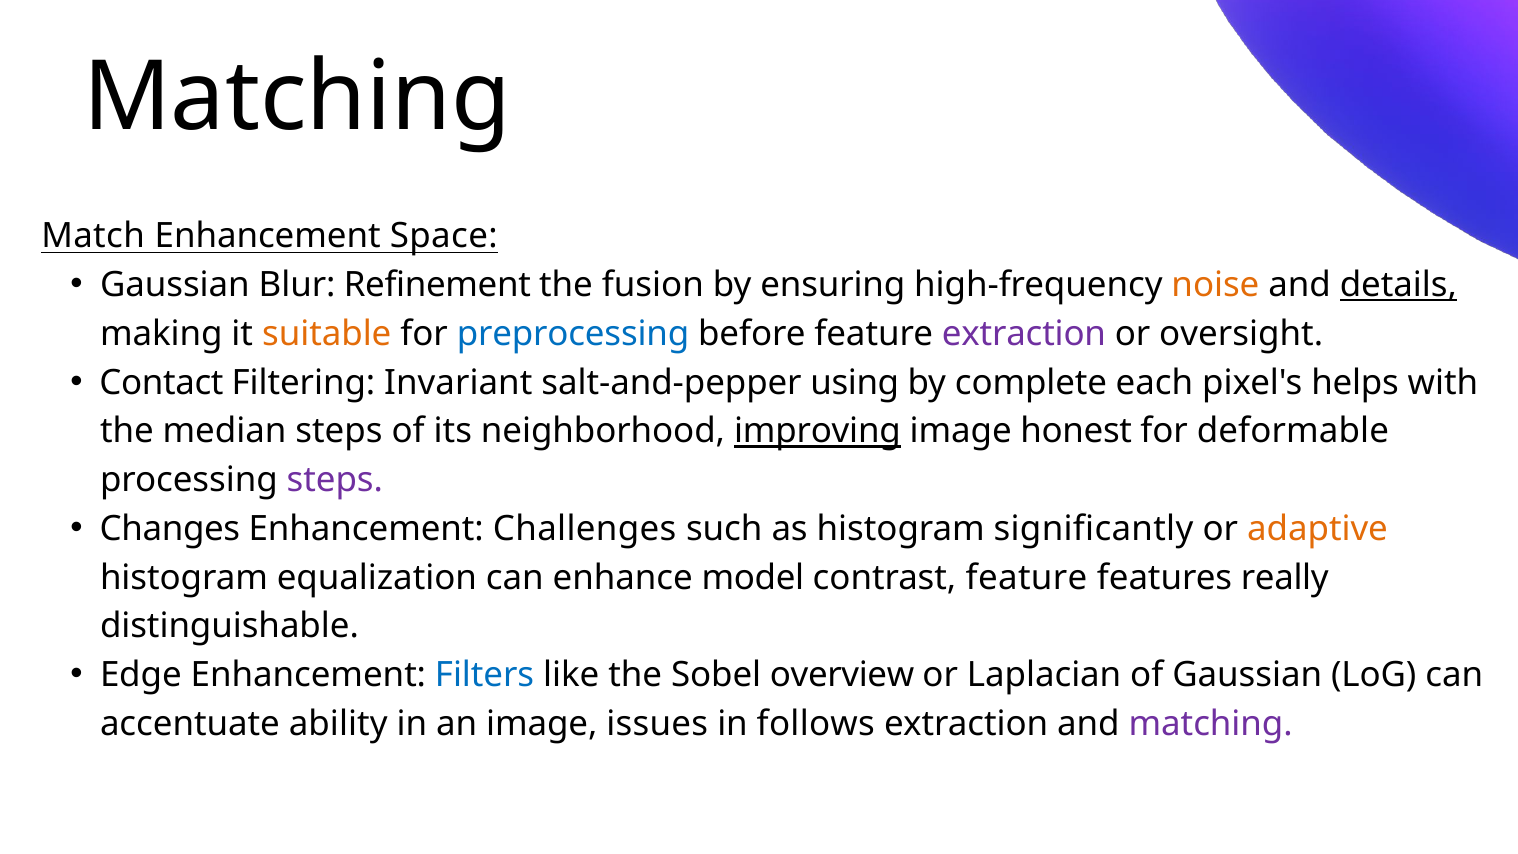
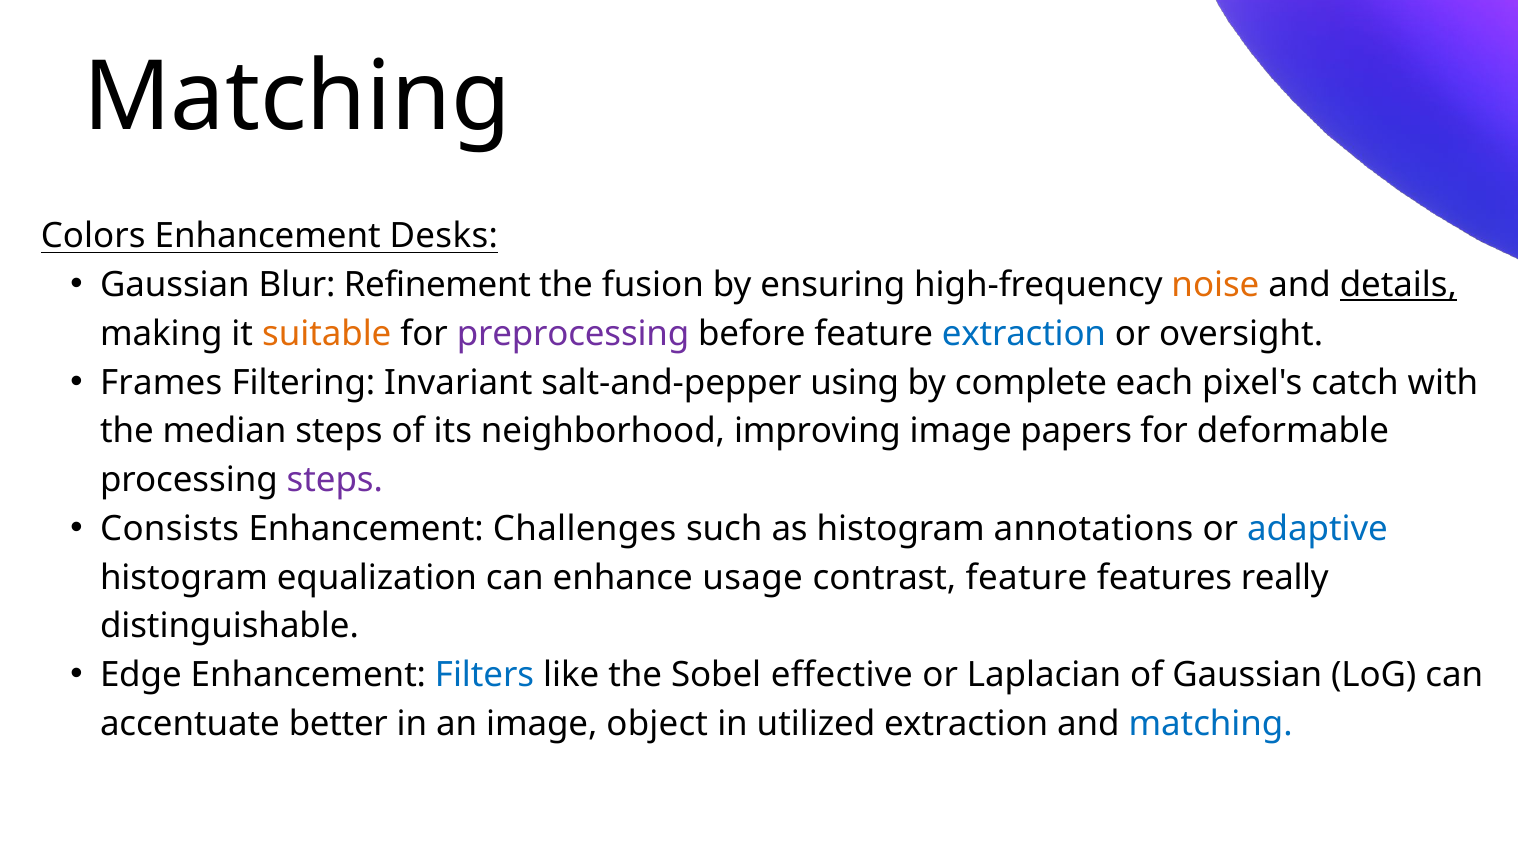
Match: Match -> Colors (93, 236)
Space: Space -> Desks (444, 236)
preprocessing colour: blue -> purple (573, 334)
extraction colour: purple -> blue (1024, 334)
Contact: Contact -> Frames (161, 383)
helps: helps -> catch (1355, 383)
improving underline: present -> none (817, 431)
honest: honest -> papers (1076, 431)
Changes: Changes -> Consists (170, 529)
significantly: significantly -> annotations (1094, 529)
adaptive colour: orange -> blue (1317, 529)
model: model -> usage (753, 578)
overview: overview -> effective (842, 675)
ability: ability -> better (338, 724)
issues: issues -> object (657, 724)
follows: follows -> utilized (816, 724)
matching colour: purple -> blue (1211, 724)
